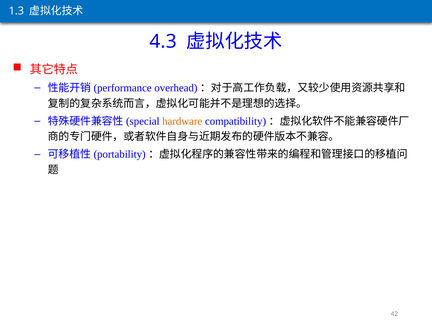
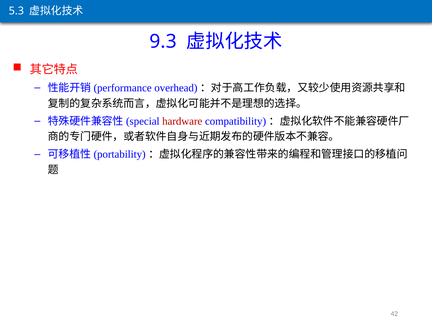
1.3: 1.3 -> 5.3 (16, 11)
4.3: 4.3 -> 9.3 (163, 41)
hardware colour: orange -> red (182, 121)
